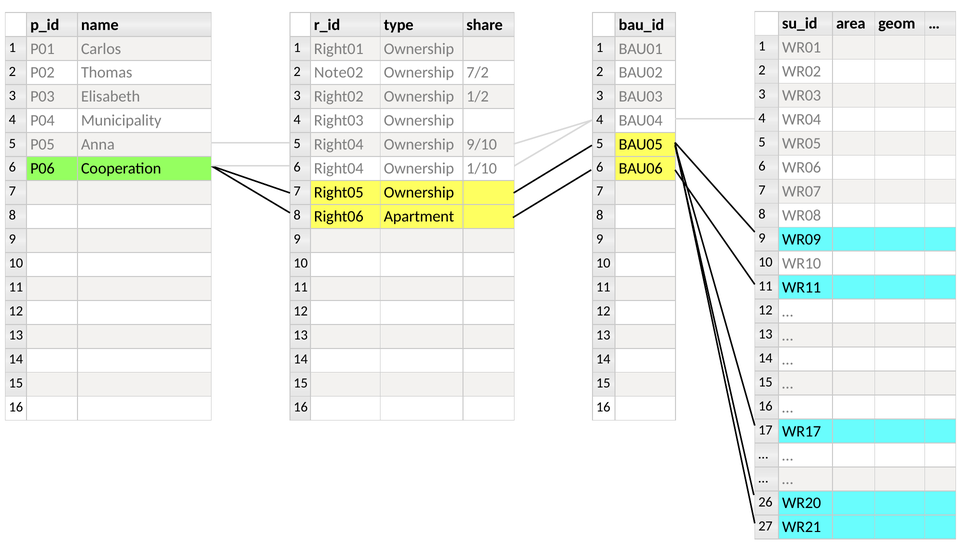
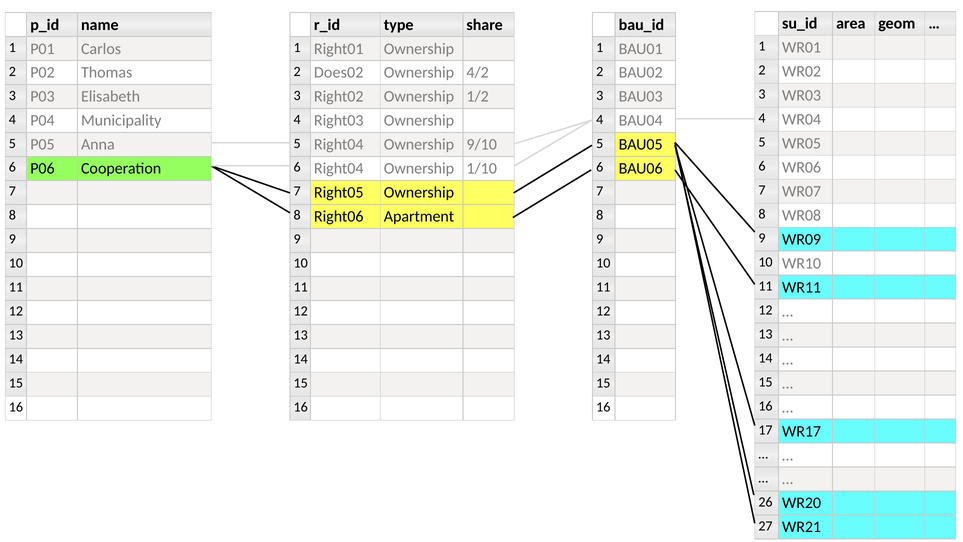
Note02: Note02 -> Does02 (339, 73)
7/2: 7/2 -> 4/2 (478, 73)
